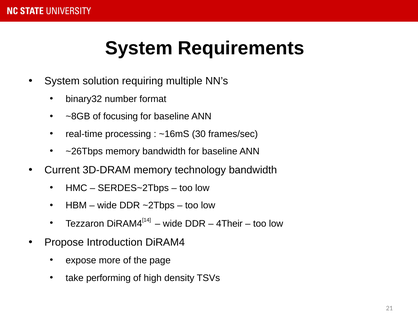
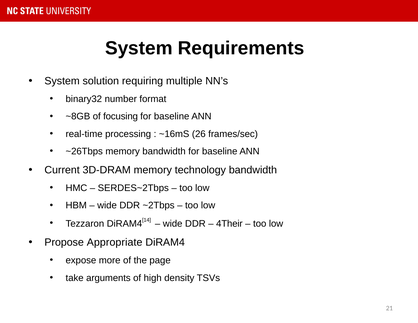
30: 30 -> 26 (199, 134)
Introduction: Introduction -> Appropriate (115, 242)
performing: performing -> arguments (108, 278)
